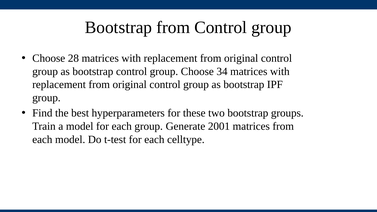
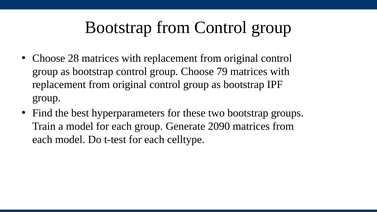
34: 34 -> 79 (222, 71)
2001: 2001 -> 2090 (219, 126)
